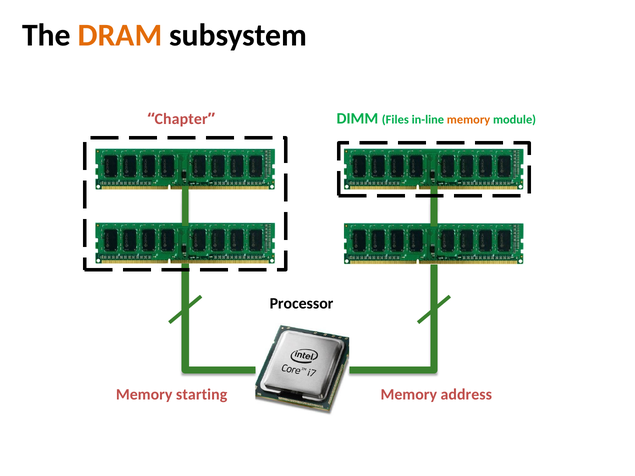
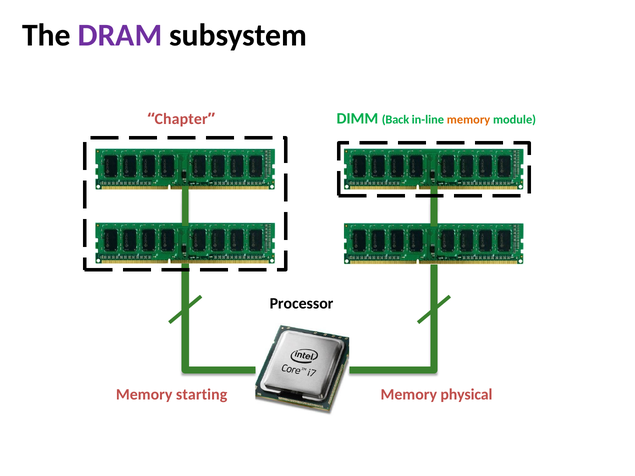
DRAM colour: orange -> purple (120, 35)
Files: Files -> Back (395, 120)
address: address -> physical (466, 395)
